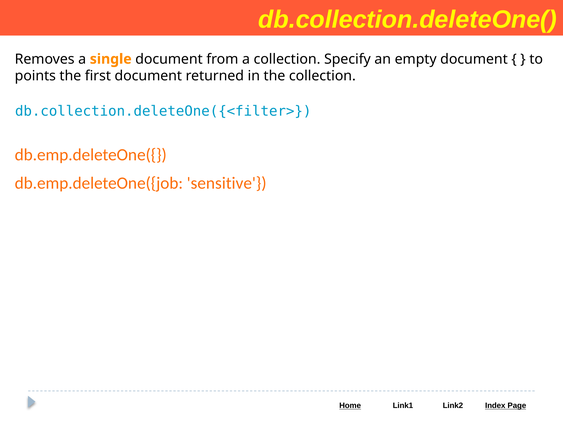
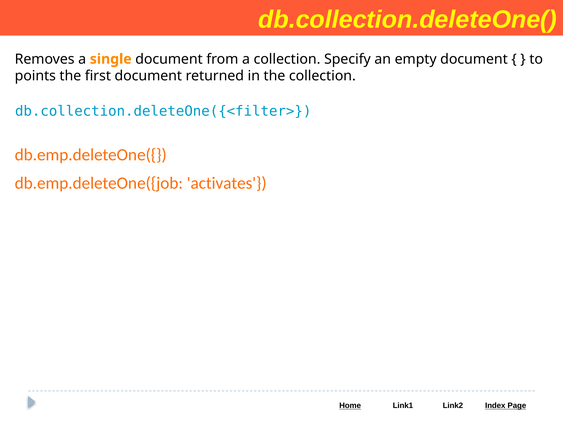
sensitive: sensitive -> activates (227, 183)
